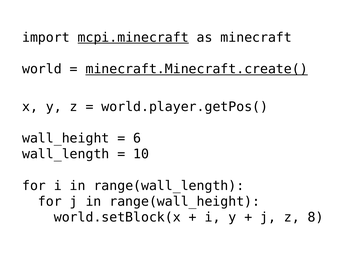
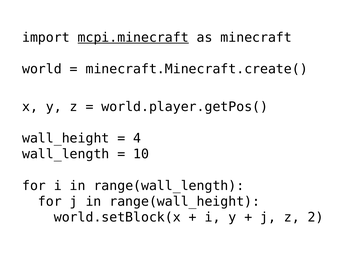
minecraft.Minecraft.create( underline: present -> none (197, 69)
6: 6 -> 4 (137, 139)
8: 8 -> 2 (316, 218)
